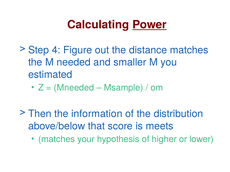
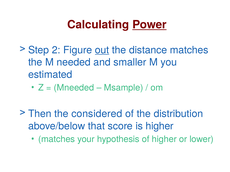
4: 4 -> 2 (56, 50)
out underline: none -> present (102, 50)
information: information -> considered (97, 114)
is meets: meets -> higher (160, 126)
